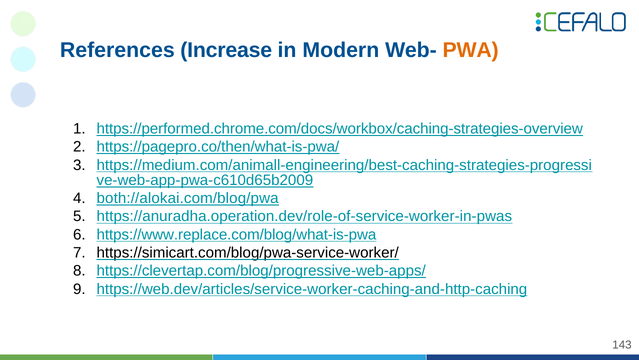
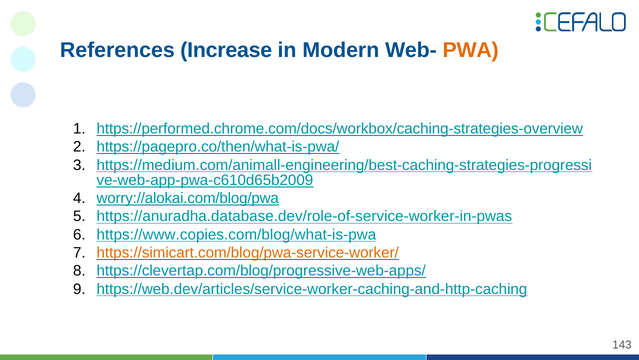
both://alokai.com/blog/pwa: both://alokai.com/blog/pwa -> worry://alokai.com/blog/pwa (188, 198)
https://anuradha.operation.dev/role-of-service-worker-in-pwas: https://anuradha.operation.dev/role-of-service-worker-in-pwas -> https://anuradha.database.dev/role-of-service-worker-in-pwas (304, 216)
https://www.replace.com/blog/what-is-pwa: https://www.replace.com/blog/what-is-pwa -> https://www.copies.com/blog/what-is-pwa (236, 234)
https://simicart.com/blog/pwa-service-worker/ colour: black -> orange (248, 252)
